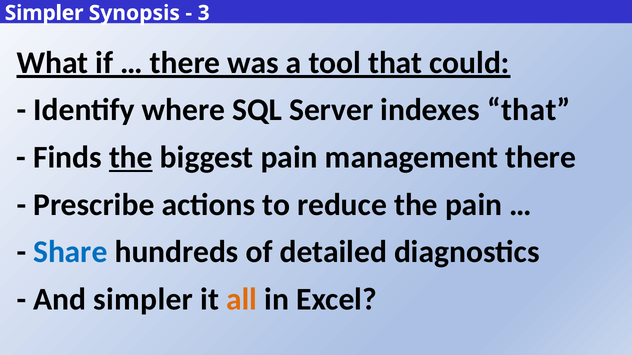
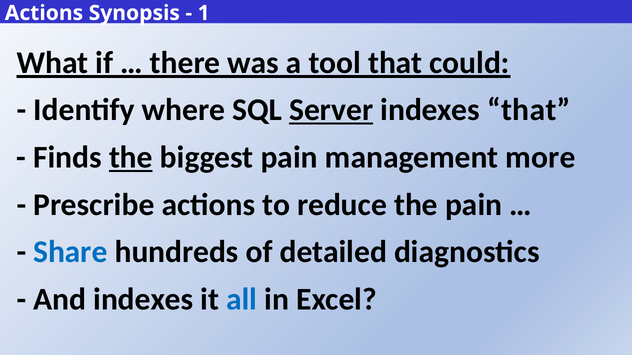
Simpler: Simpler -> Actions (44, 13)
3: 3 -> 1 (204, 13)
Server underline: none -> present (331, 110)
management there: there -> more (541, 158)
And simpler: simpler -> indexes (143, 300)
all colour: orange -> blue (242, 300)
